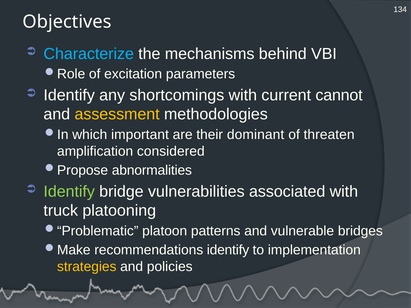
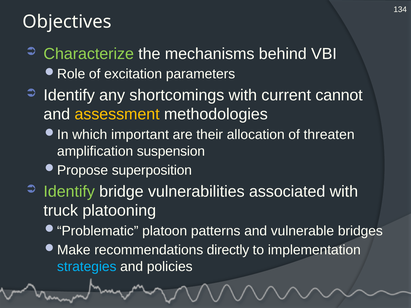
Characterize colour: light blue -> light green (89, 54)
dominant: dominant -> allocation (256, 135)
considered: considered -> suspension (171, 151)
abnormalities: abnormalities -> superposition (152, 170)
recommendations identify: identify -> directly (228, 250)
strategies colour: yellow -> light blue (87, 267)
